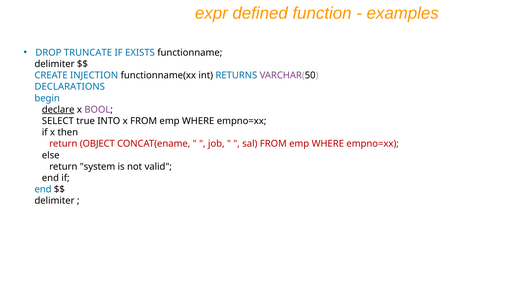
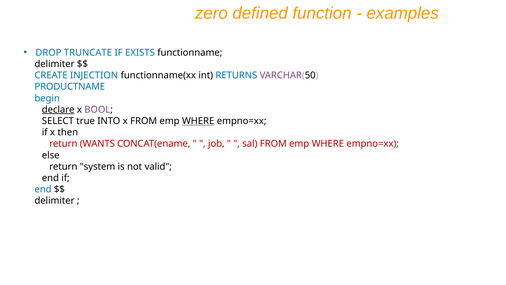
expr: expr -> zero (211, 13)
DECLARATIONS: DECLARATIONS -> PRODUCTNAME (70, 87)
WHERE underline: none -> present (198, 121)
OBJECT: OBJECT -> WANTS (97, 144)
